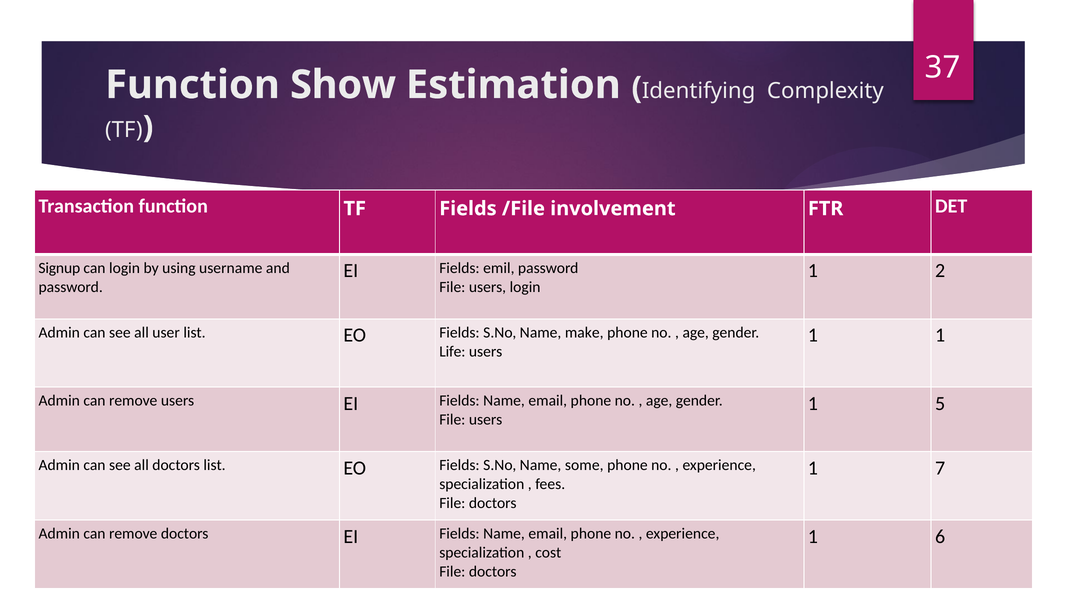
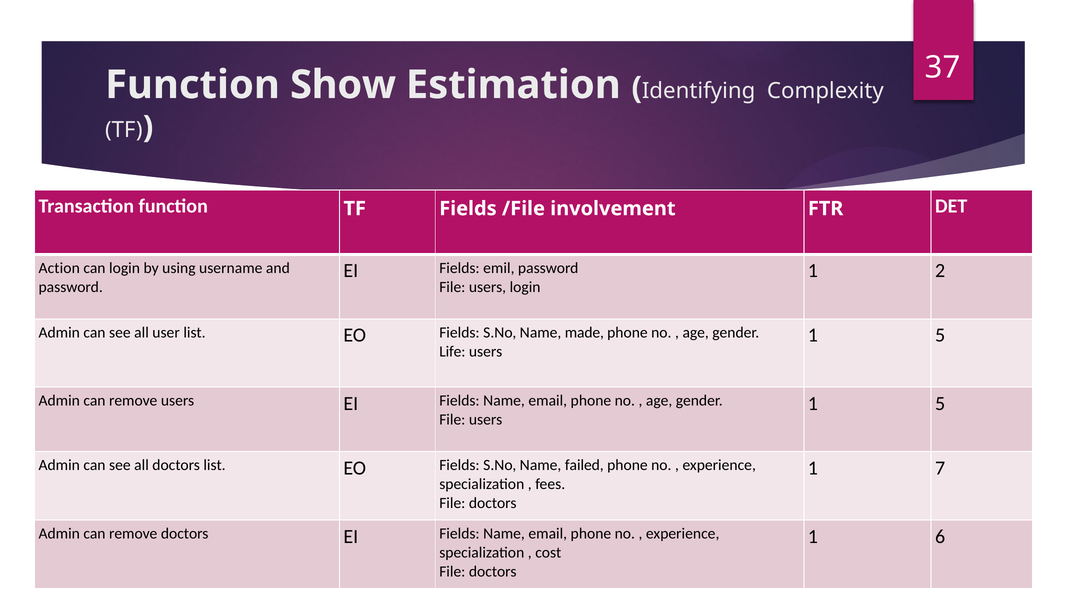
Signup: Signup -> Action (59, 268)
make: make -> made (584, 333)
1: 1 -> 5 (940, 335)
some: some -> failed (584, 465)
